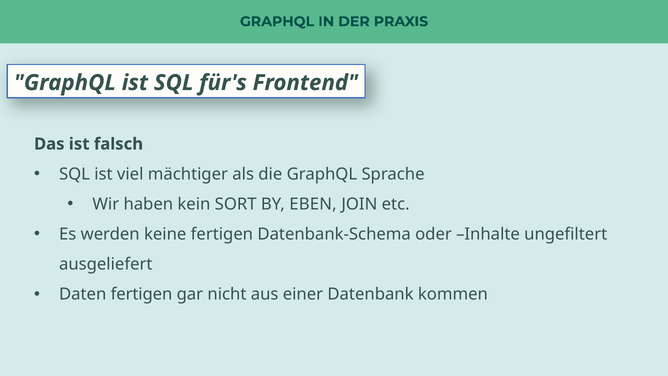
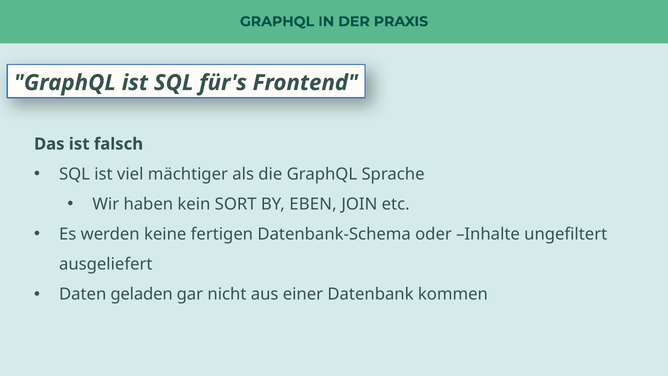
Daten fertigen: fertigen -> geladen (142, 294)
